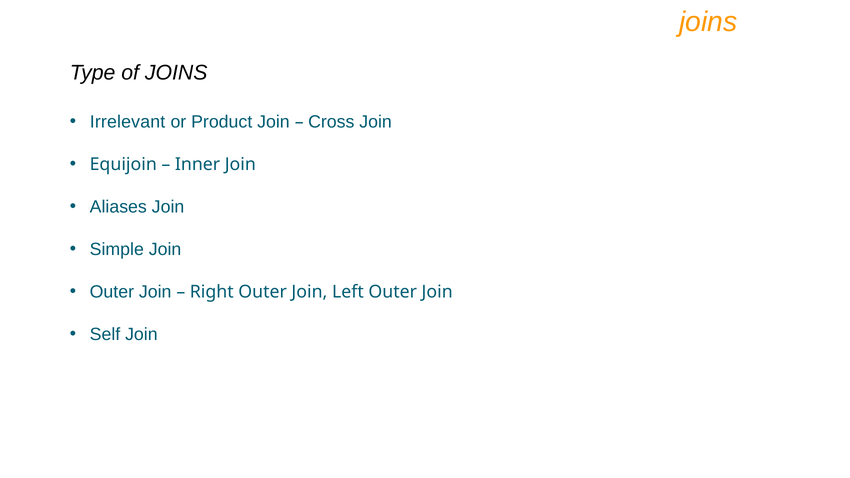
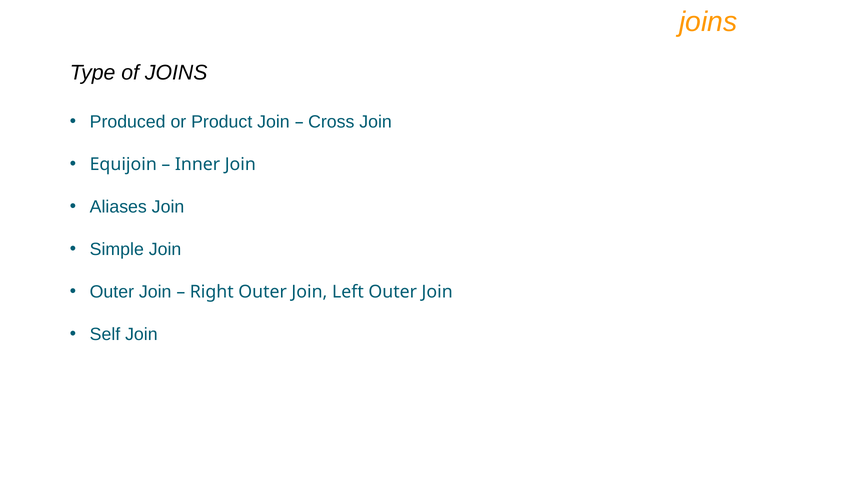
Irrelevant: Irrelevant -> Produced (128, 122)
